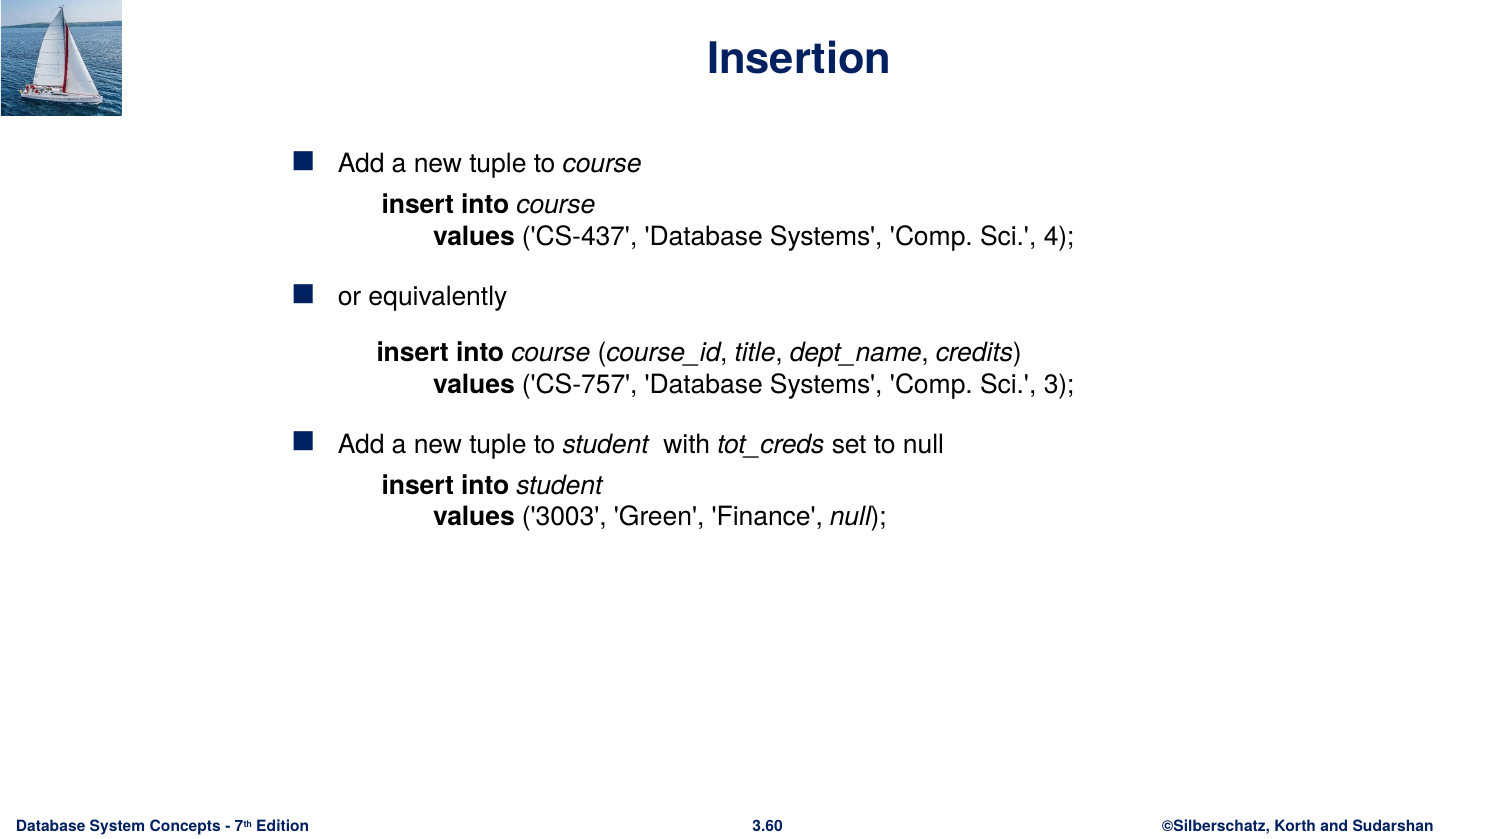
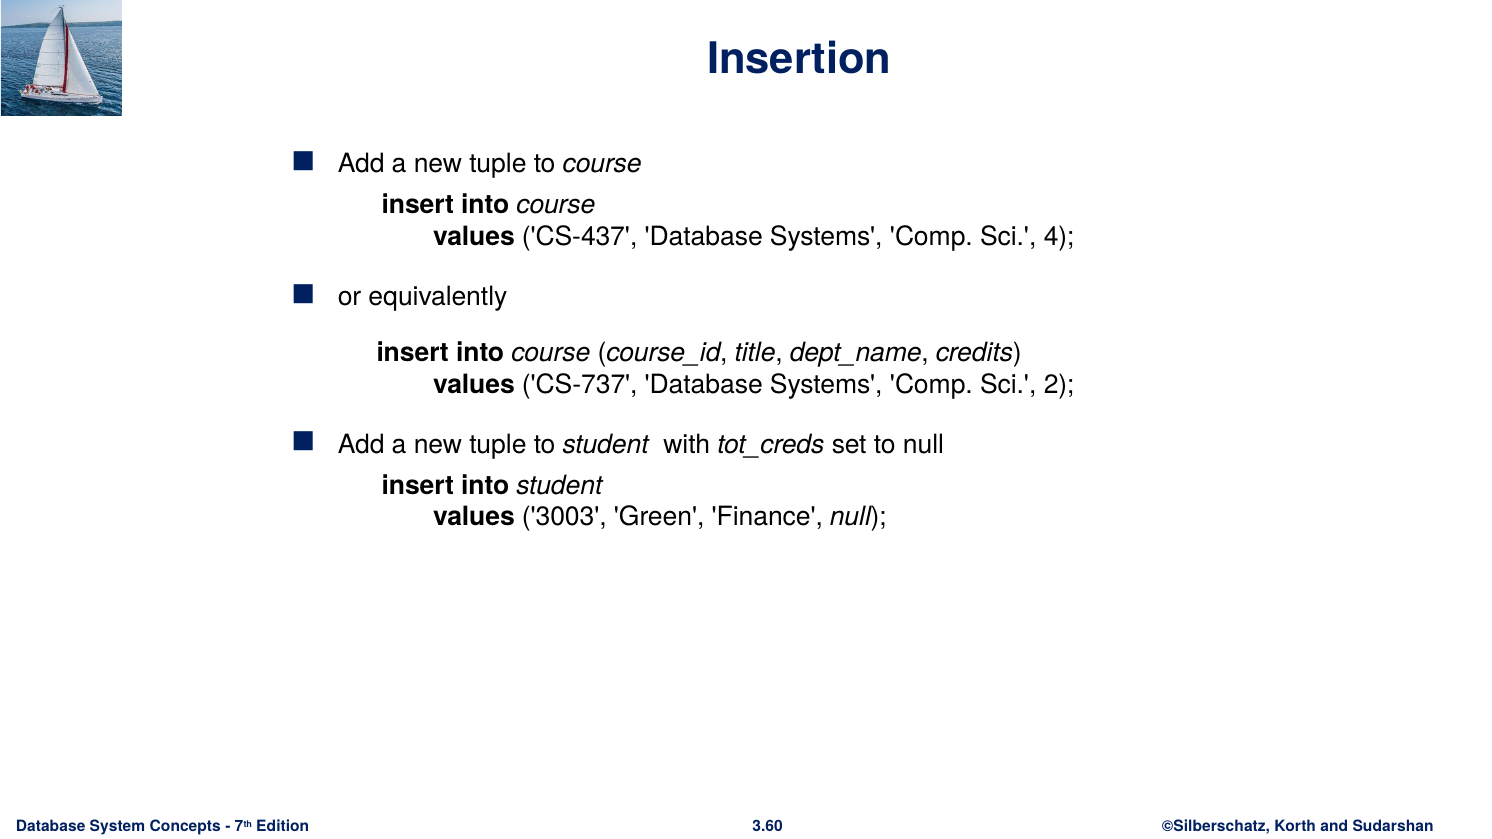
CS-757: CS-757 -> CS-737 (580, 385)
3: 3 -> 2 (1059, 385)
